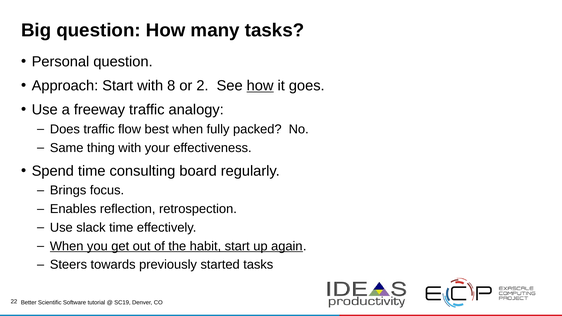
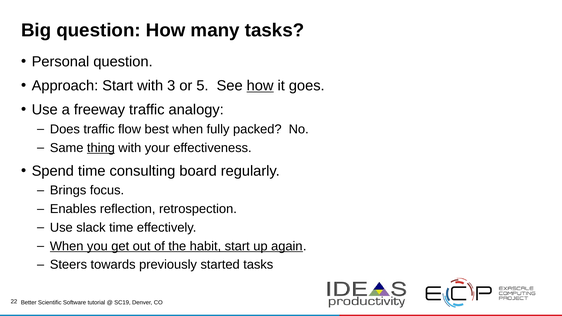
8: 8 -> 3 (171, 86)
2: 2 -> 5 (202, 86)
thing underline: none -> present (101, 148)
